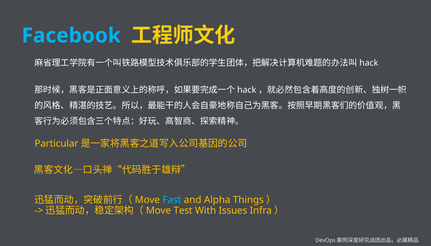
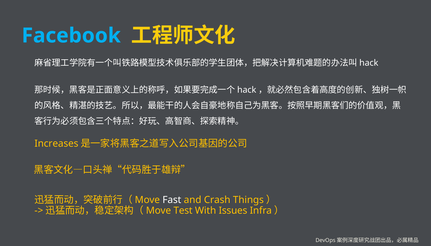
Particular: Particular -> Increases (56, 143)
Fast colour: light blue -> white (172, 200)
Alpha: Alpha -> Crash (217, 200)
